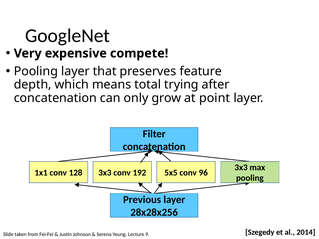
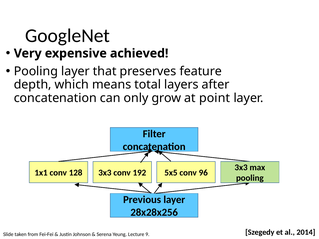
compete: compete -> achieved (139, 53)
trying: trying -> layers (181, 85)
